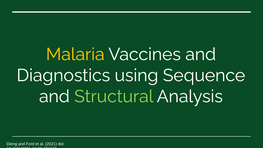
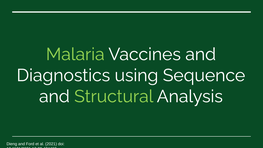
Malaria colour: yellow -> light green (75, 54)
